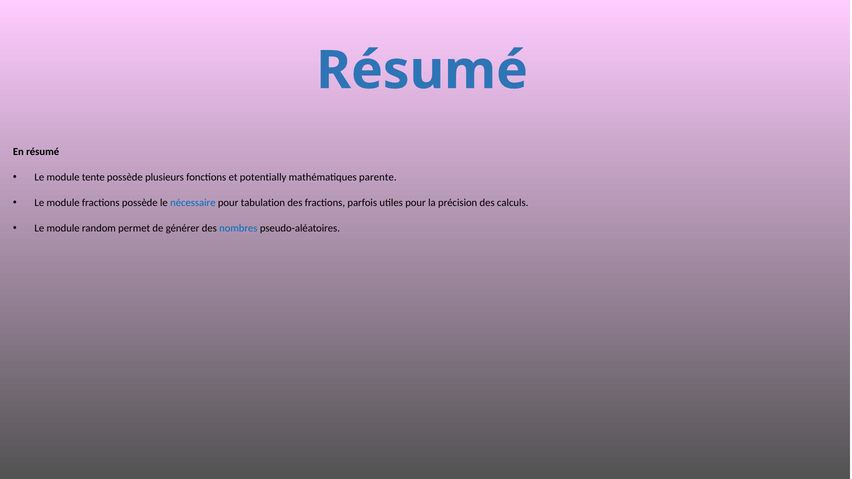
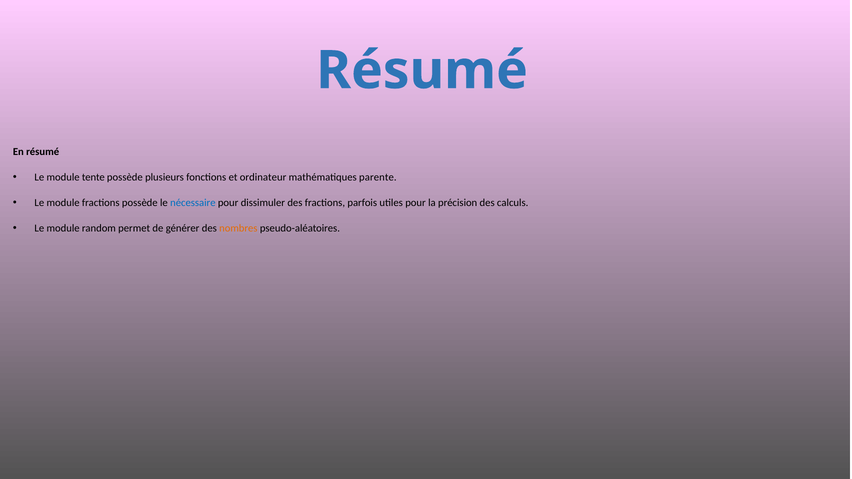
potentially: potentially -> ordinateur (263, 177)
tabulation: tabulation -> dissimuler (263, 203)
nombres colour: blue -> orange (238, 228)
